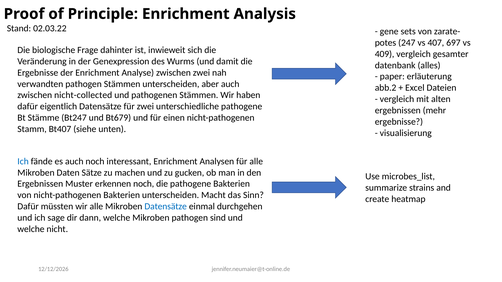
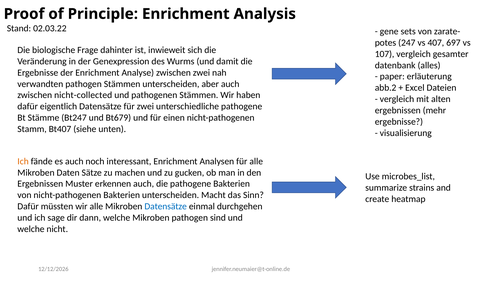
409: 409 -> 107 (385, 54)
Ich colour: blue -> orange (23, 162)
erkennen noch: noch -> auch (144, 184)
